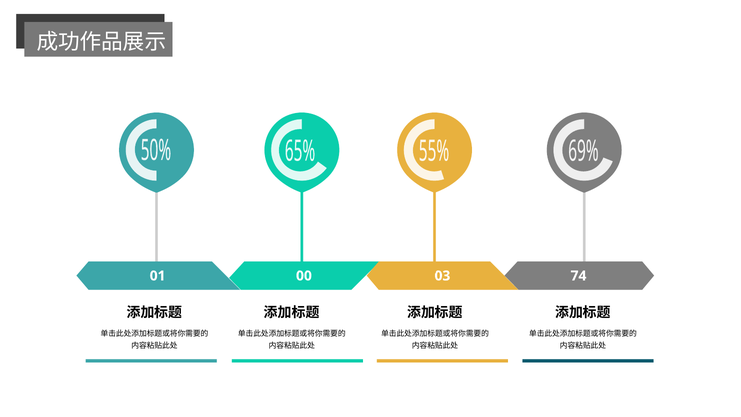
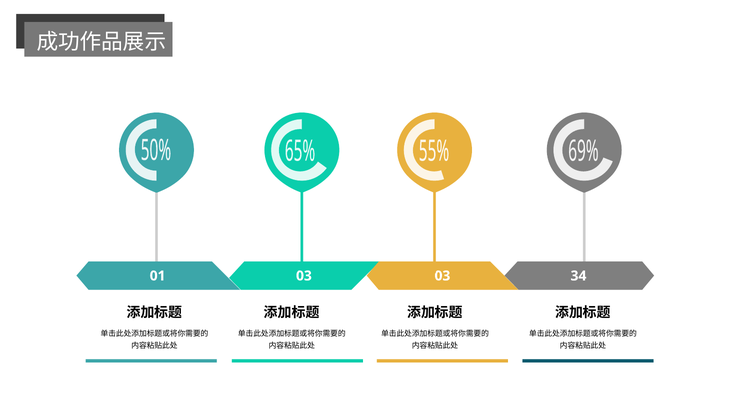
01 00: 00 -> 03 (304, 276)
74: 74 -> 34 (579, 276)
